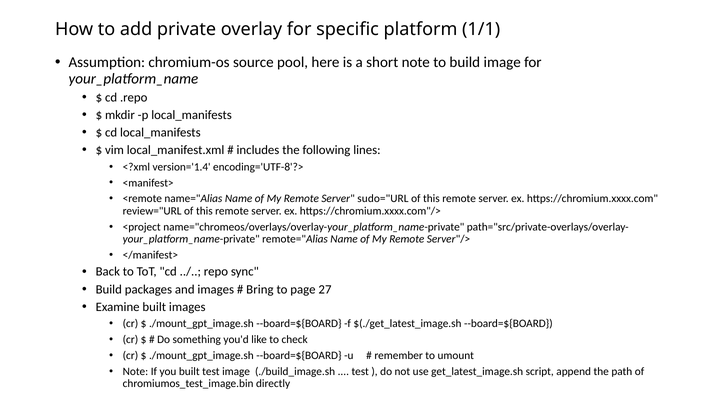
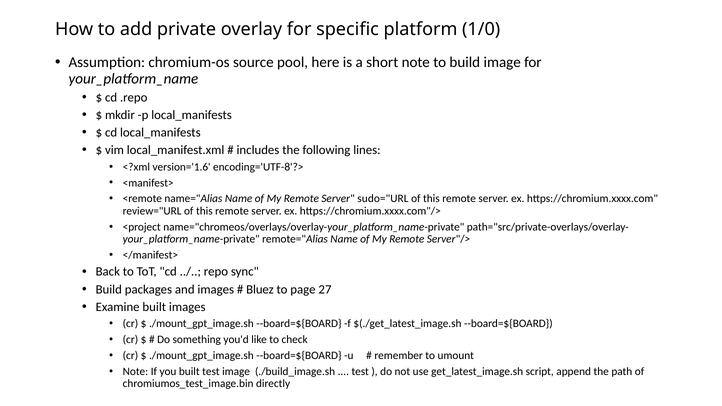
1/1: 1/1 -> 1/0 (481, 29)
version='1.4: version='1.4 -> version='1.6 (182, 167)
Bring: Bring -> Bluez (260, 289)
